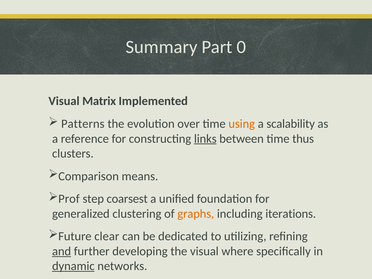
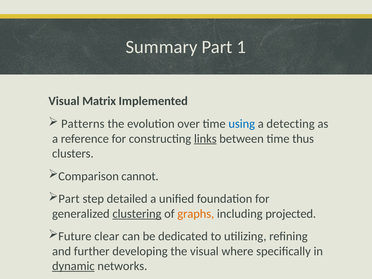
0: 0 -> 1 (241, 47)
using colour: orange -> blue (242, 124)
scalability: scalability -> detecting (291, 124)
means: means -> cannot (140, 176)
Prof: Prof -> Part (69, 199)
coarsest: coarsest -> detailed (127, 199)
clustering underline: none -> present (137, 214)
iterations: iterations -> projected (291, 214)
and underline: present -> none (62, 251)
